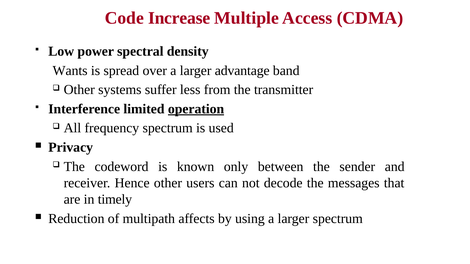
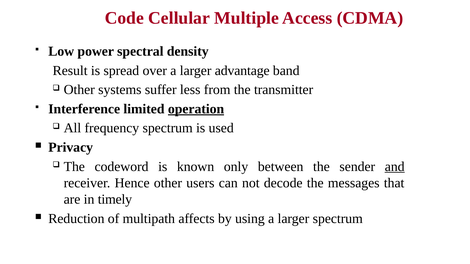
Increase: Increase -> Cellular (179, 18)
Wants: Wants -> Result (70, 71)
and underline: none -> present (395, 167)
